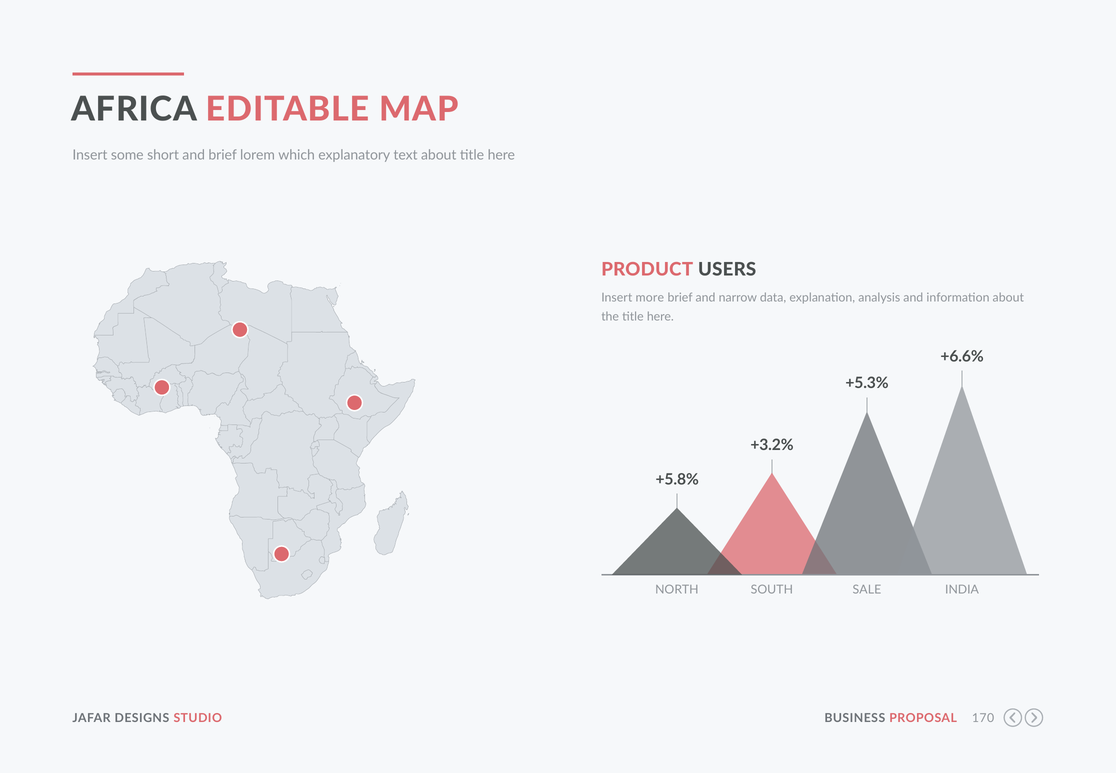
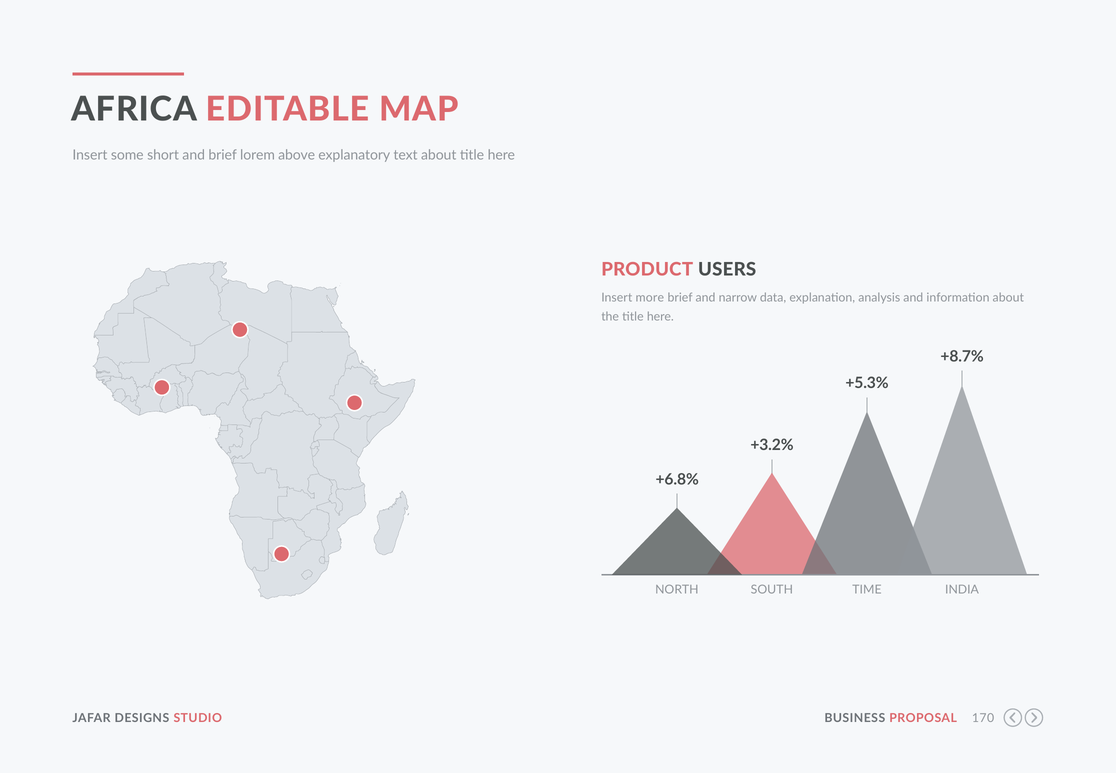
which: which -> above (297, 155)
+6.6%: +6.6% -> +8.7% (962, 356)
+5.8%: +5.8% -> +6.8% (677, 479)
SALE: SALE -> TIME (867, 589)
